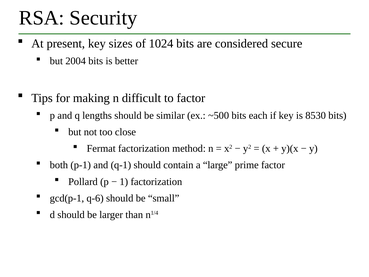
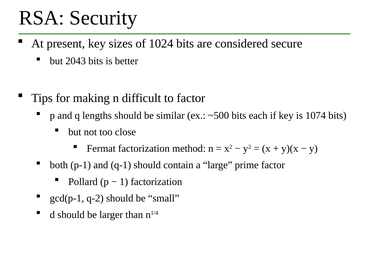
2004: 2004 -> 2043 (76, 61)
8530: 8530 -> 1074 (316, 115)
q-6: q-6 -> q-2 (95, 198)
